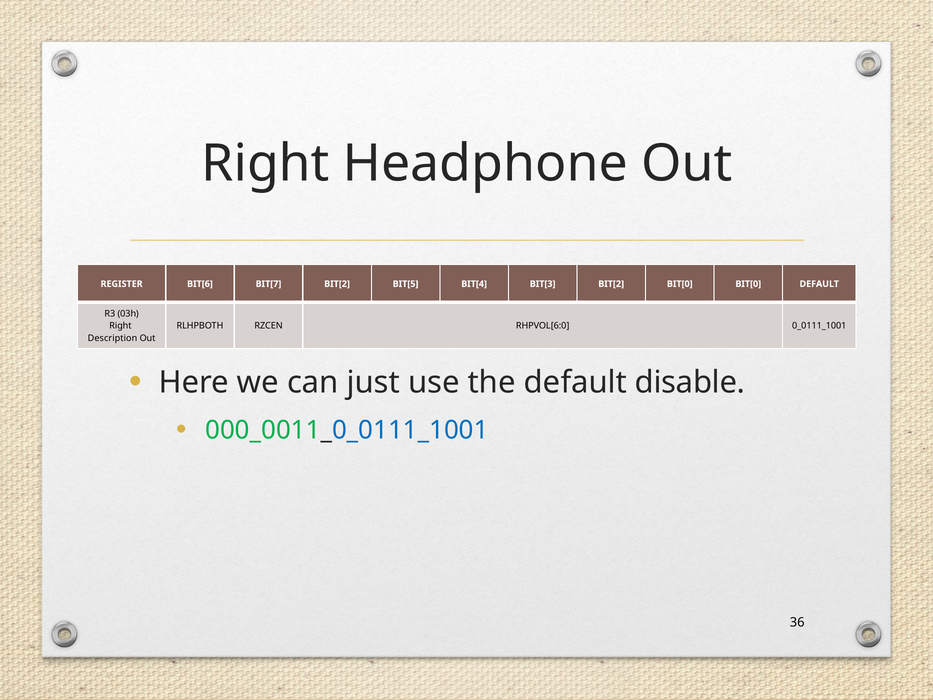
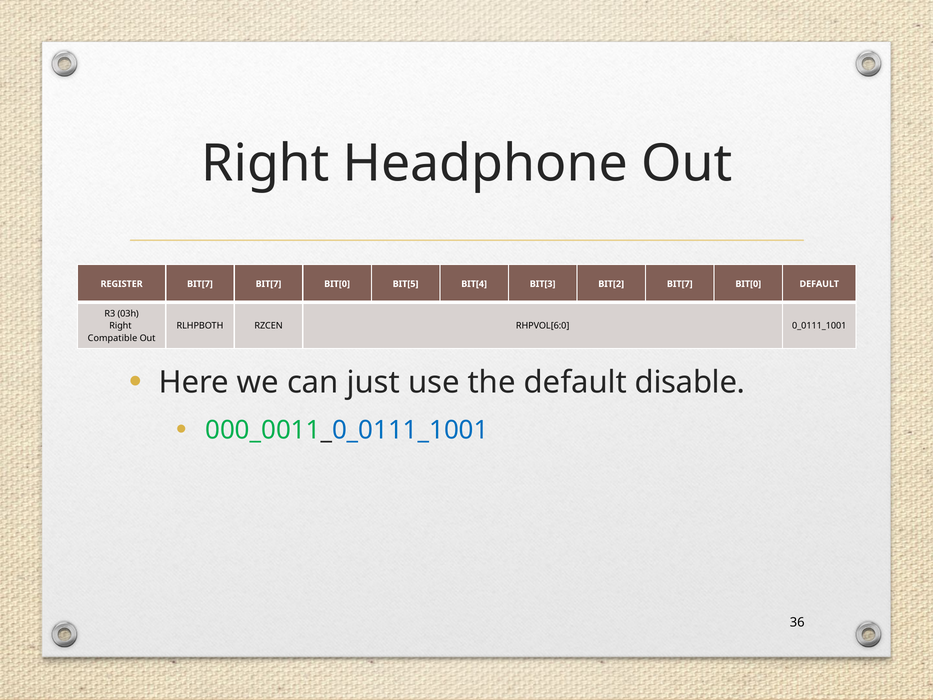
REGISTER BIT[6: BIT[6 -> BIT[7 (200, 284)
BIT[2: BIT[2 -> BIT[0 (337, 284)
BIT[2 BIT[0: BIT[0 -> BIT[7 (680, 284)
Description: Description -> Compatible (112, 338)
